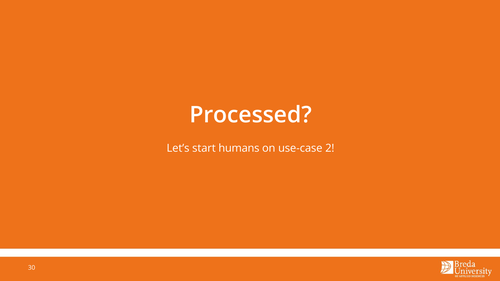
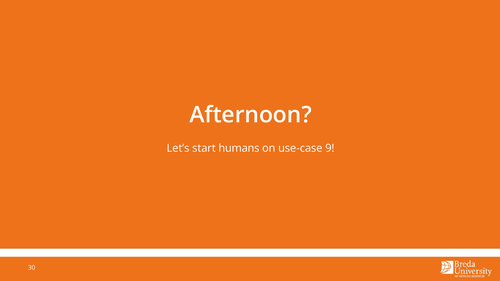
Processed: Processed -> Afternoon (251, 115)
2: 2 -> 9 (330, 148)
